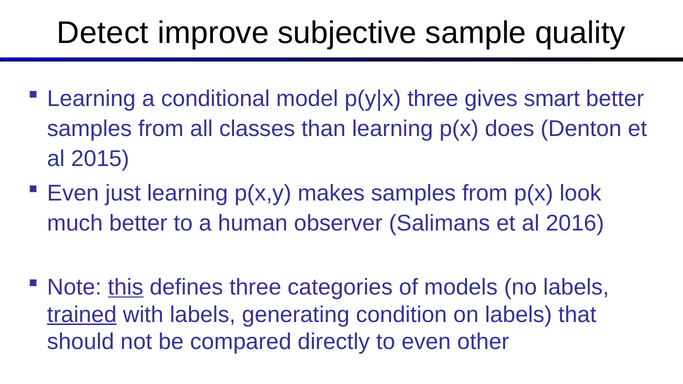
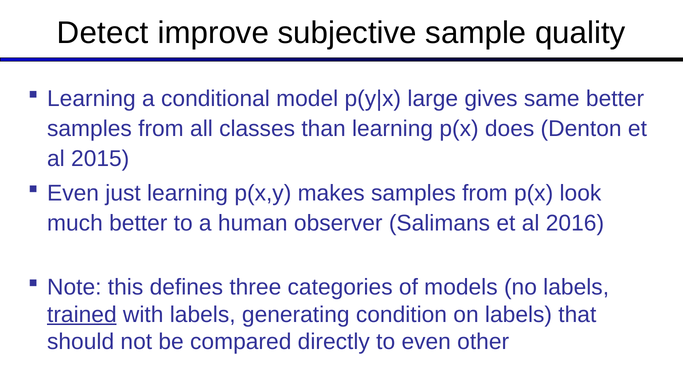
three: three -> large (433, 99)
smart: smart -> same (552, 99)
this underline: present -> none (126, 287)
